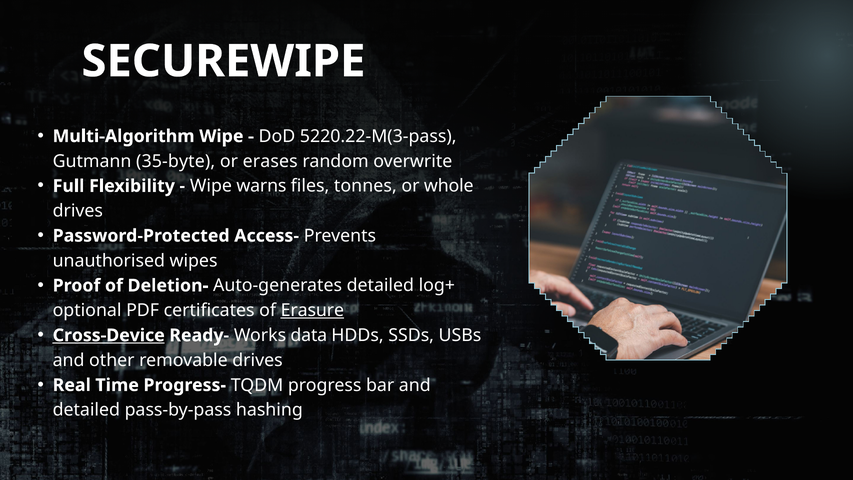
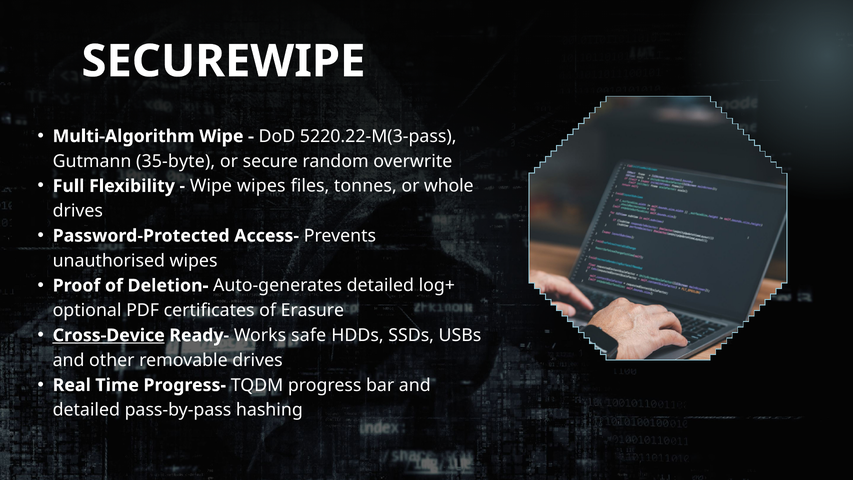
erases: erases -> secure (270, 161)
Wipe warns: warns -> wipes (261, 186)
Erasure underline: present -> none (312, 310)
data: data -> safe (309, 335)
